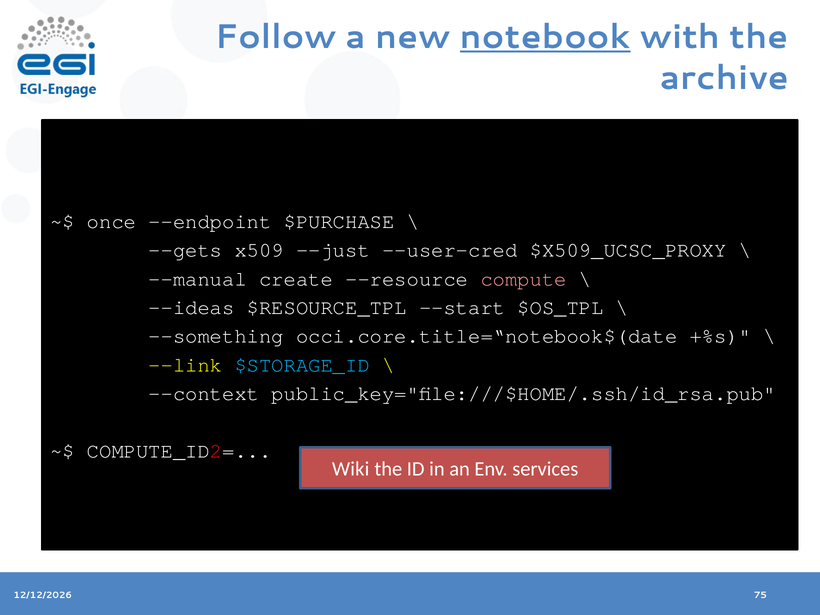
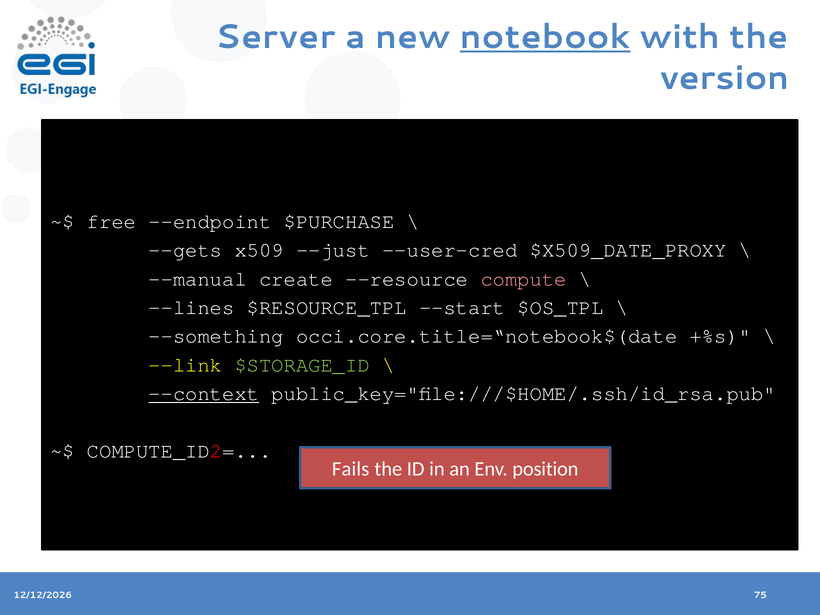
Follow: Follow -> Server (275, 37)
archive: archive -> version (725, 78)
once: once -> free (112, 221)
$X509_UCSC_PROXY: $X509_UCSC_PROXY -> $X509_DATE_PROXY (628, 250)
--ideas: --ideas -> --lines (191, 308)
$STORAGE_ID colour: light blue -> light green (302, 365)
--context underline: none -> present (204, 394)
Wiki: Wiki -> Fails (351, 469)
services: services -> position (545, 469)
